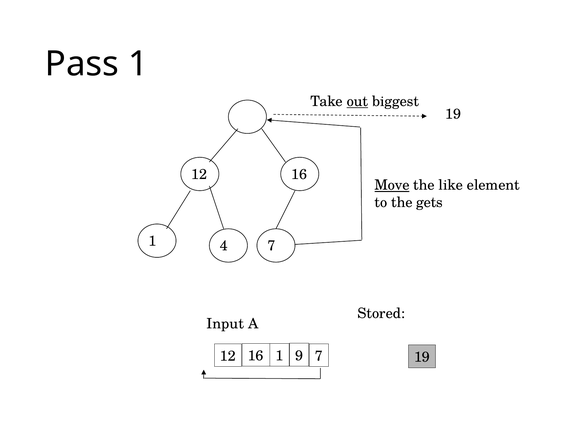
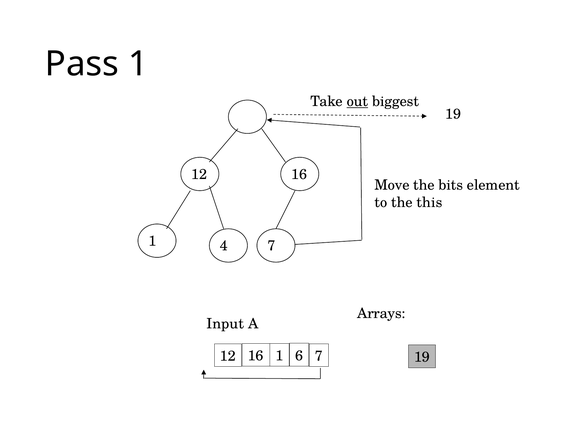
Move underline: present -> none (392, 185)
like: like -> bits (451, 185)
gets: gets -> this (429, 202)
Stored: Stored -> Arrays (381, 313)
9: 9 -> 6 (299, 355)
